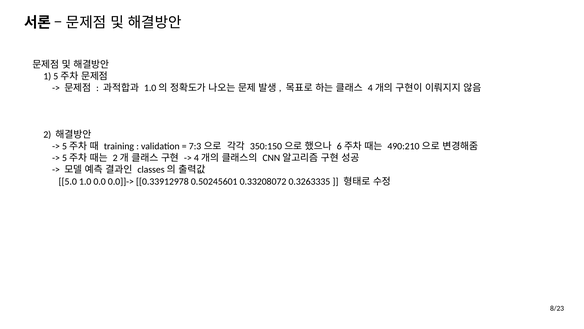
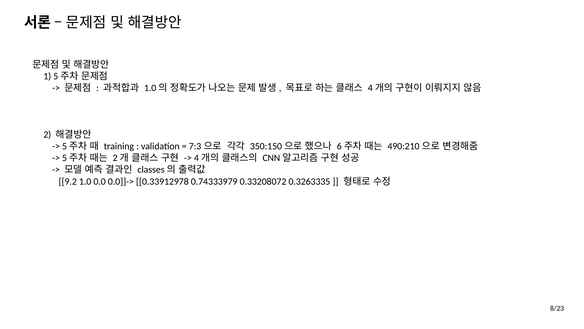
5.0: 5.0 -> 9.2 (68, 181)
0.50245601: 0.50245601 -> 0.74333979 (214, 181)
